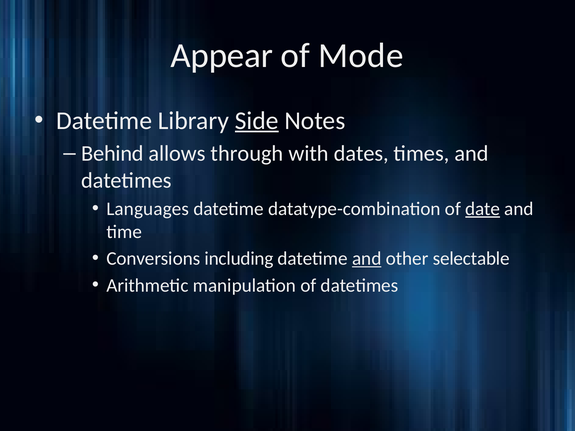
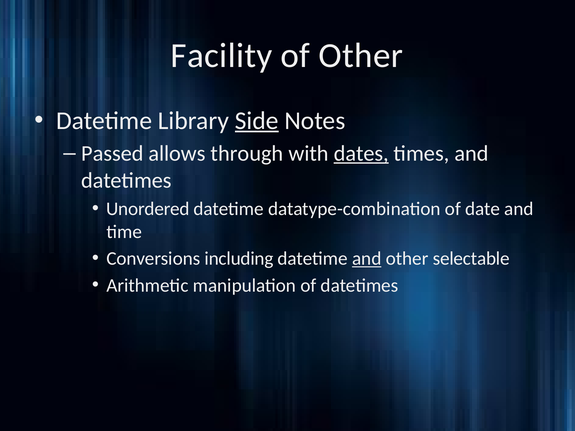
Appear: Appear -> Facility (221, 56)
of Mode: Mode -> Other (361, 56)
Behind: Behind -> Passed (112, 154)
dates underline: none -> present (361, 154)
Languages: Languages -> Unordered (148, 209)
date underline: present -> none (483, 209)
